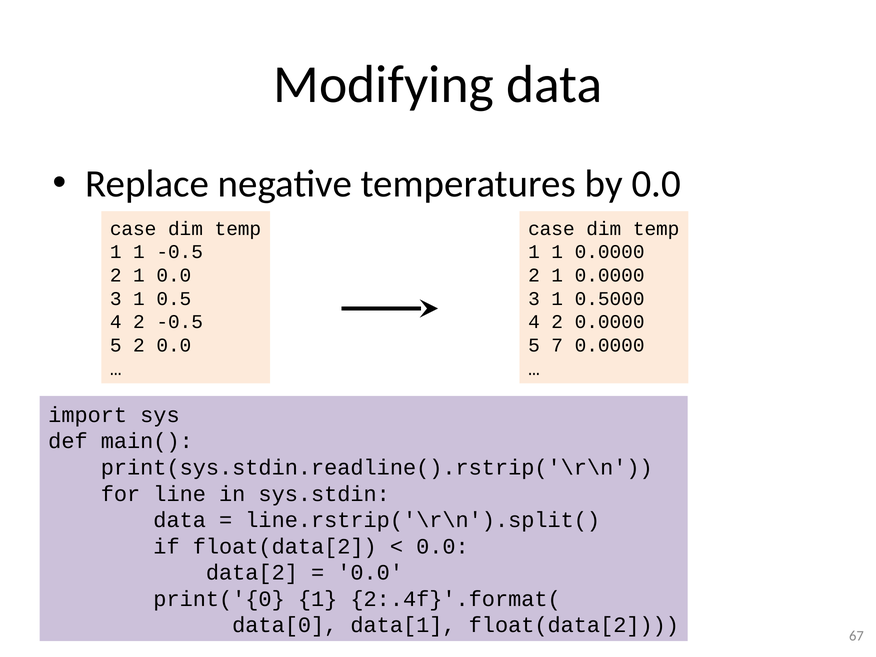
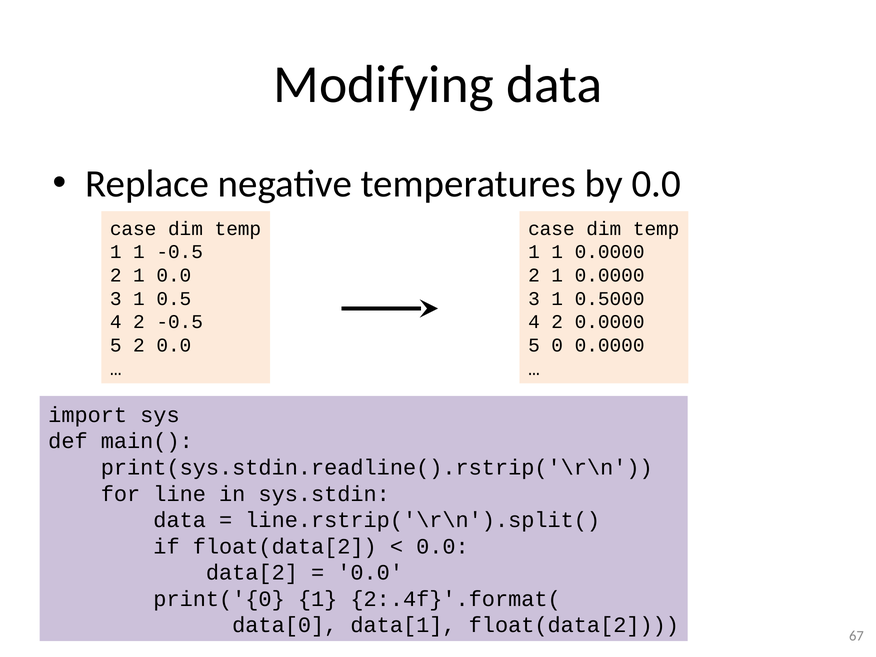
7: 7 -> 0 (557, 345)
